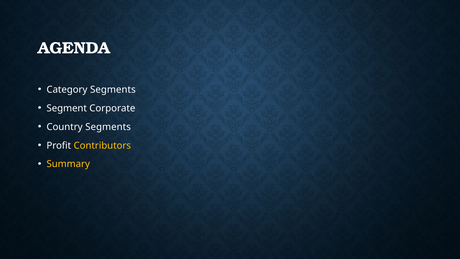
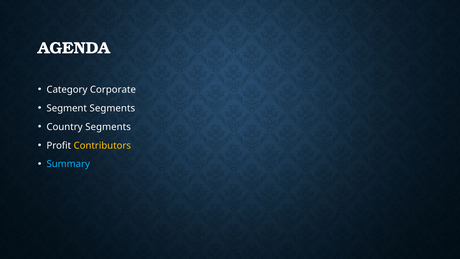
Category Segments: Segments -> Corporate (113, 90)
Segment Corporate: Corporate -> Segments (112, 108)
Summary colour: yellow -> light blue (68, 164)
